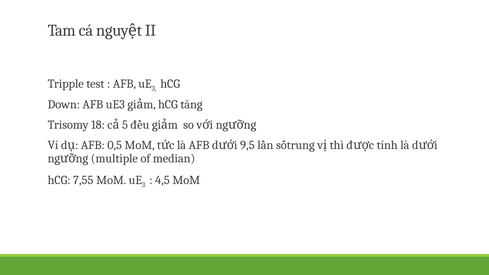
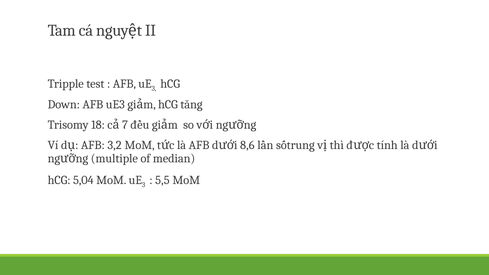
5: 5 -> 7 (125, 125)
0,5: 0,5 -> 3,2 (115, 145)
9,5: 9,5 -> 8,6 (247, 145)
7,55: 7,55 -> 5,04 (83, 180)
4,5: 4,5 -> 5,5 (162, 180)
